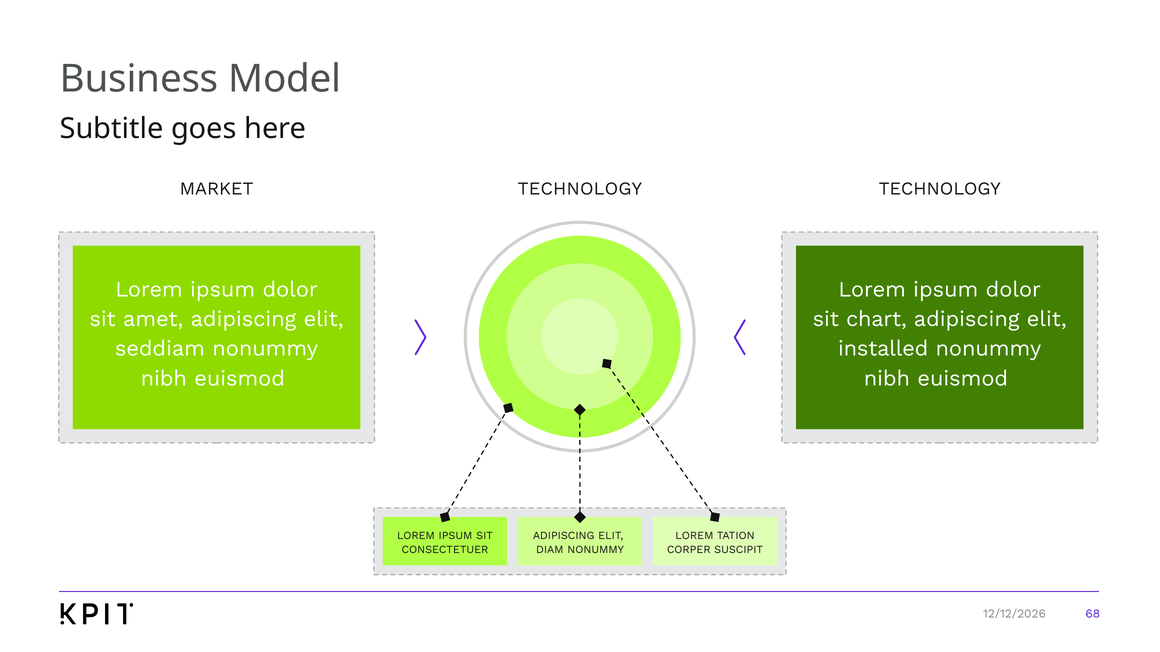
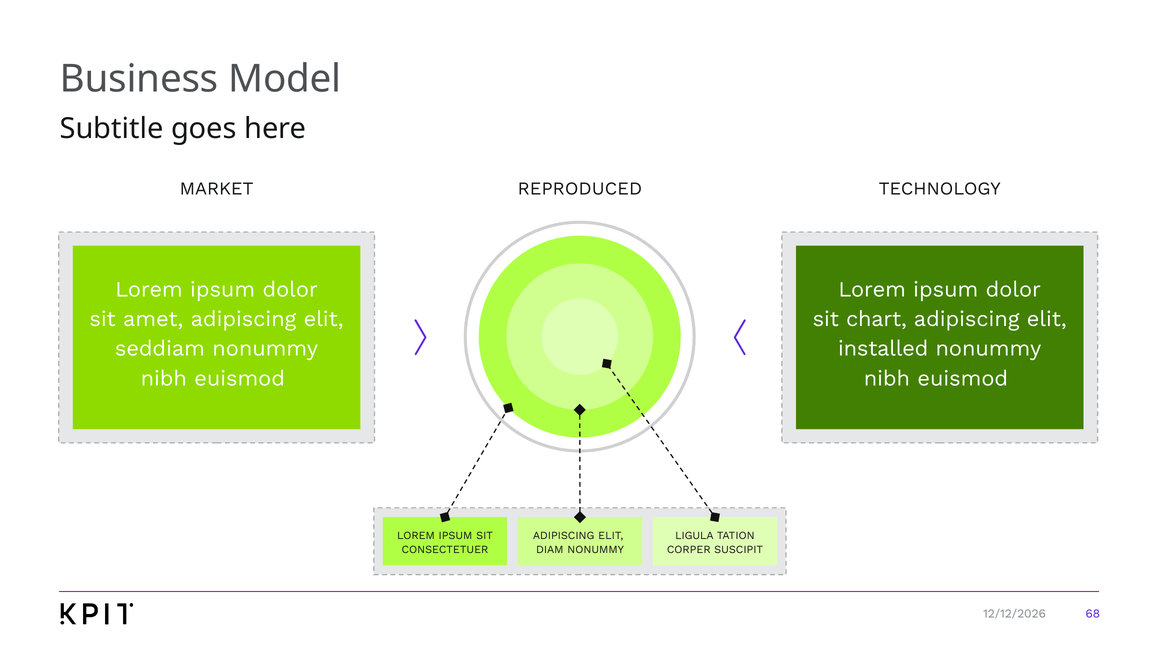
MARKET TECHNOLOGY: TECHNOLOGY -> REPRODUCED (580, 189)
LOREM: LOREM -> LIGULA (694, 536)
